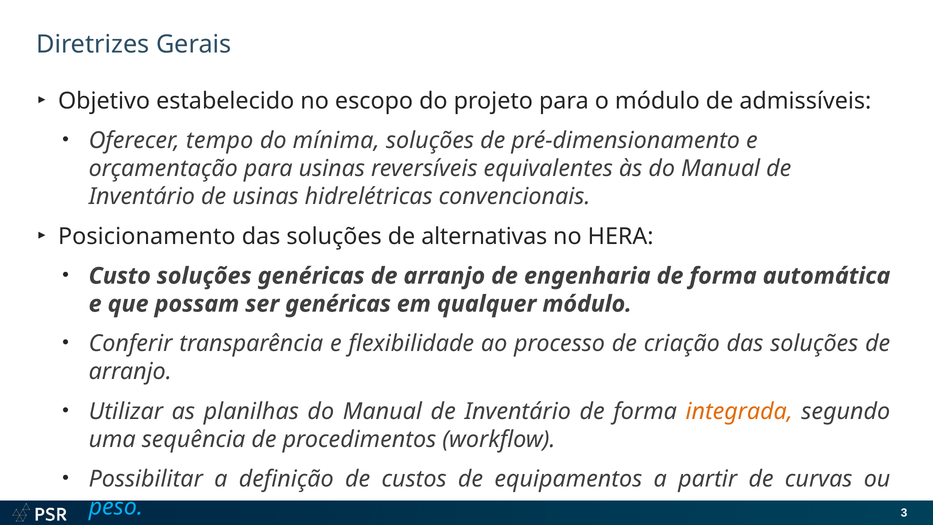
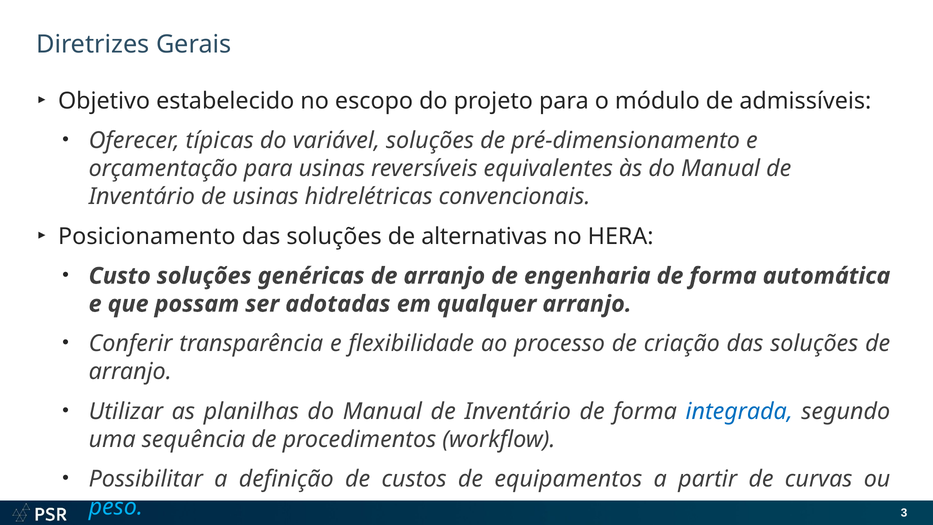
tempo: tempo -> típicas (220, 141)
mínima: mínima -> variável (336, 141)
ser genéricas: genéricas -> adotadas (338, 304)
qualquer módulo: módulo -> arranjo (587, 304)
integrada colour: orange -> blue (739, 411)
